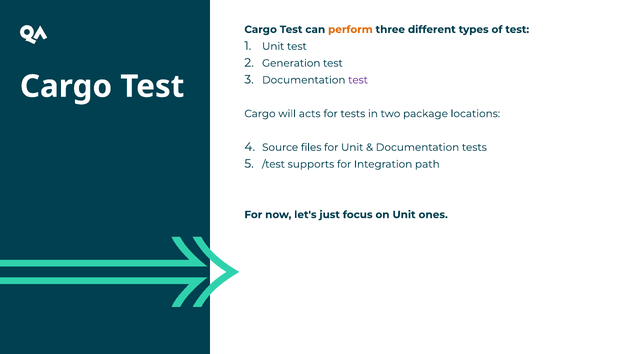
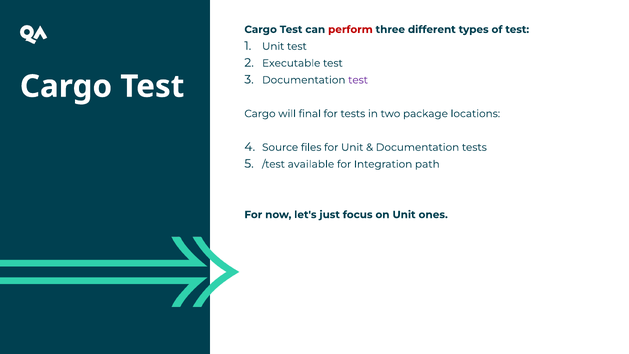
perform colour: orange -> red (350, 29)
Generation: Generation -> Executable (291, 63)
acts: acts -> final (310, 114)
supports: supports -> available (311, 164)
